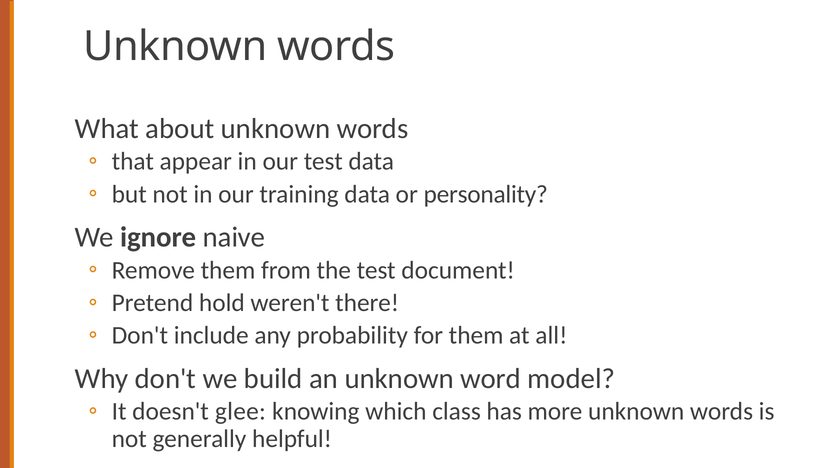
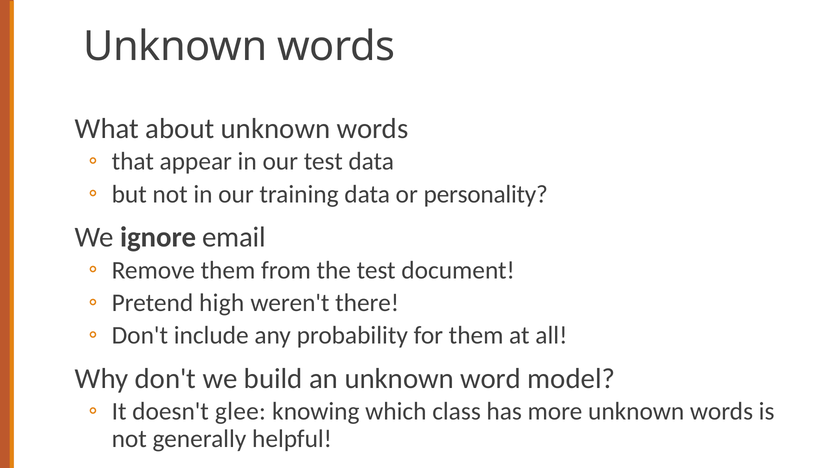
naive: naive -> email (234, 237)
hold: hold -> high (222, 303)
